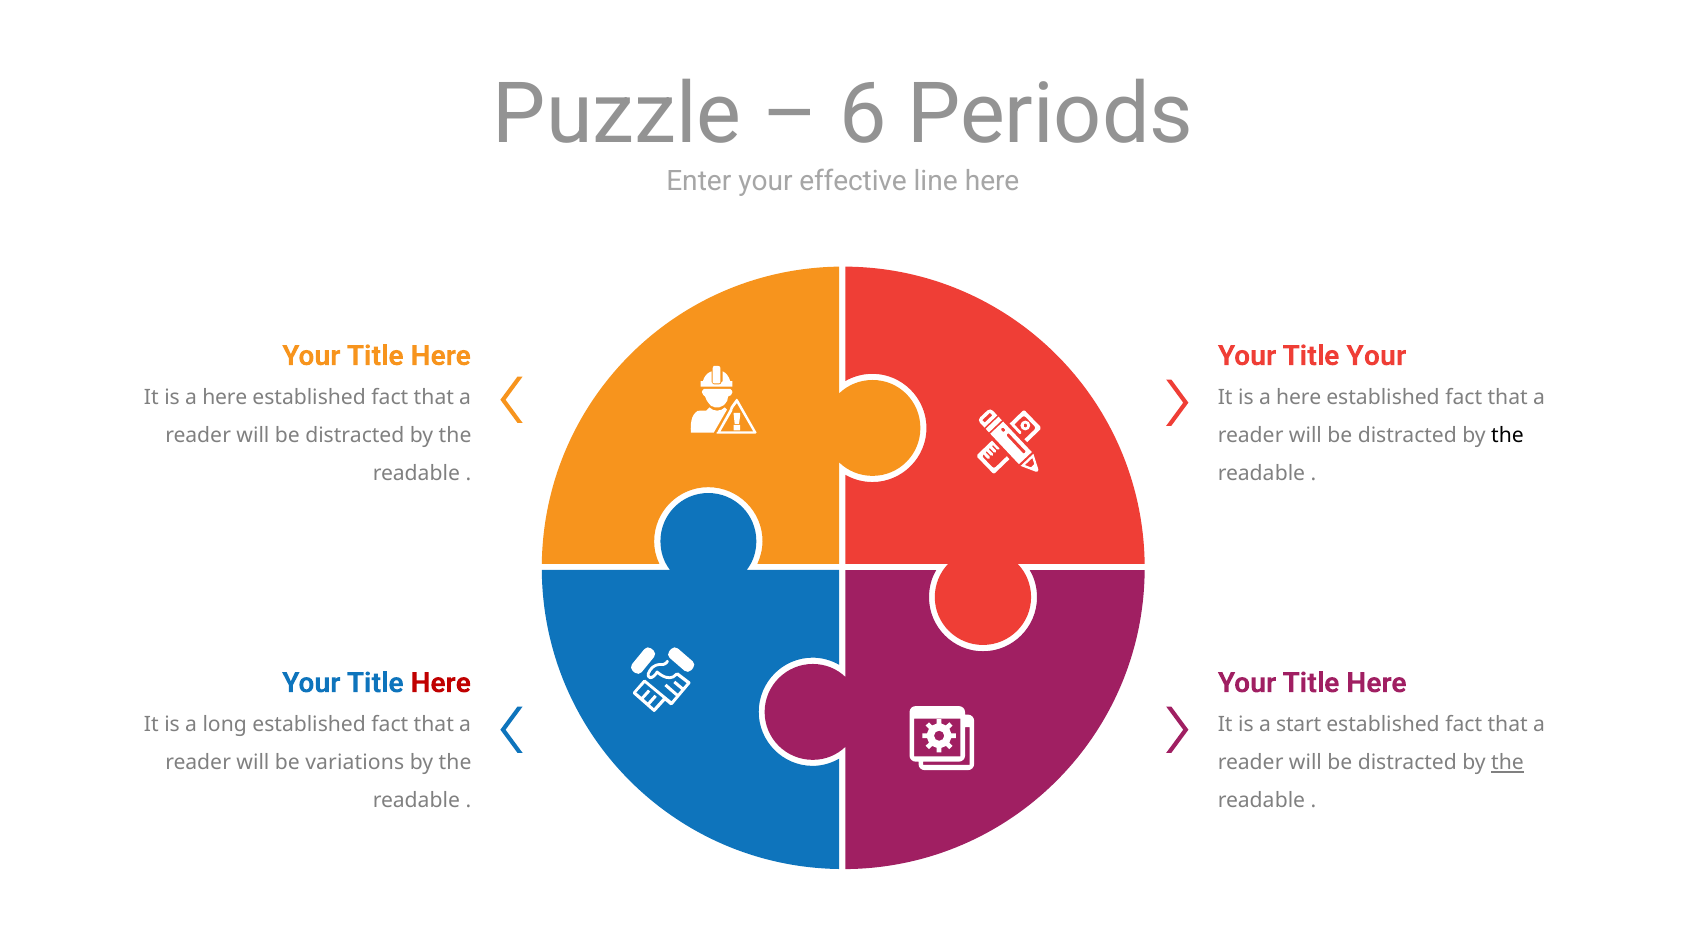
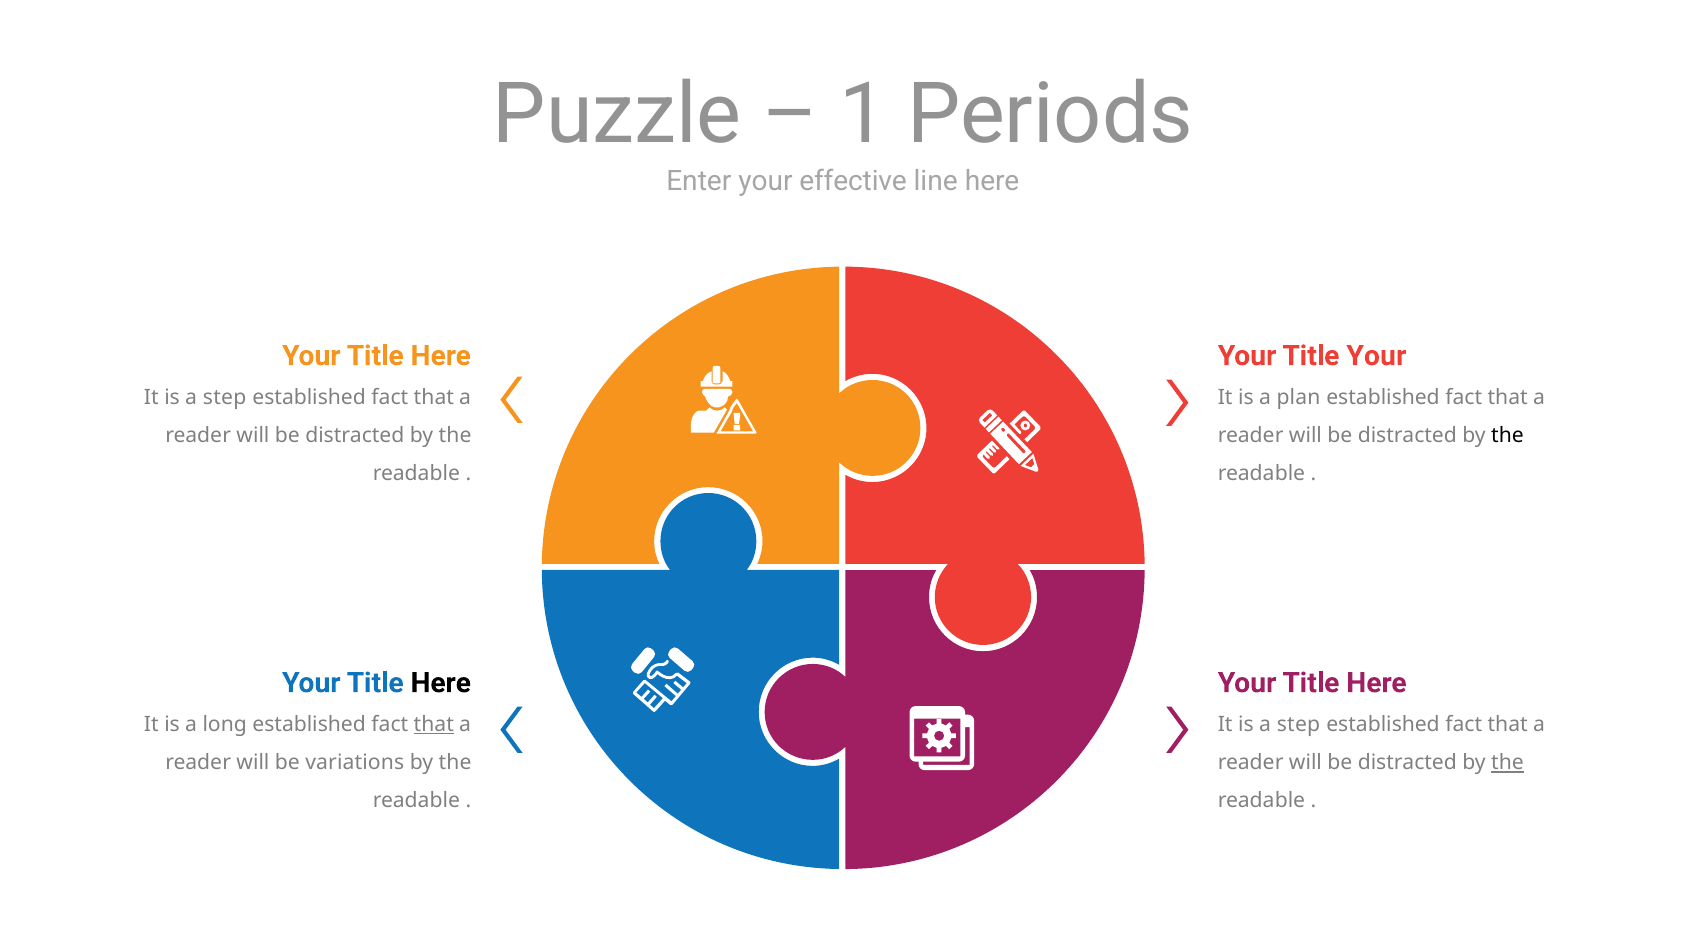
6: 6 -> 1 (863, 115)
here: here -> step (225, 398)
here: here -> plan (1299, 398)
Here colour: red -> black (441, 683)
that underline: none -> present (434, 725)
start: start -> step (1299, 725)
